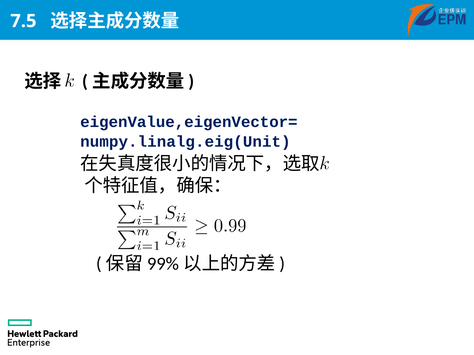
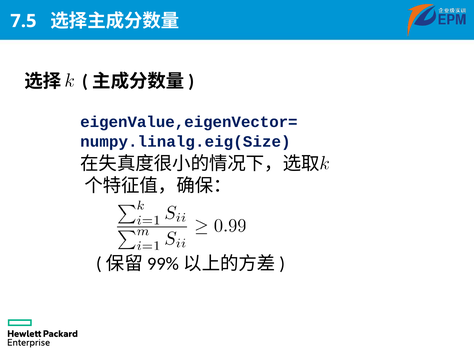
numpy.linalg.eig(Unit: numpy.linalg.eig(Unit -> numpy.linalg.eig(Size (185, 142)
